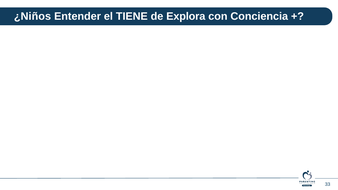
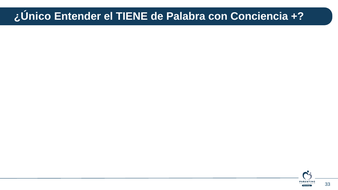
¿Niños: ¿Niños -> ¿Único (32, 16)
Explora: Explora -> Palabra (186, 16)
